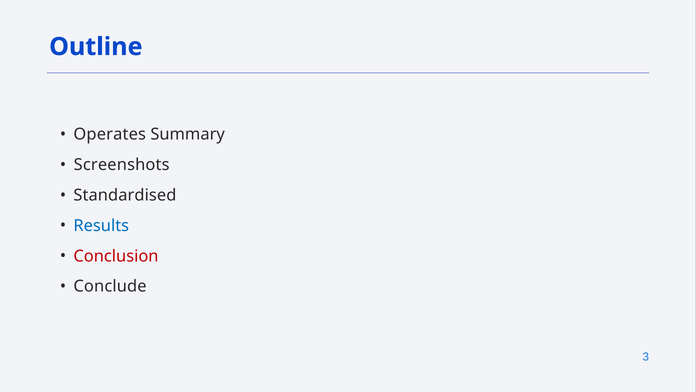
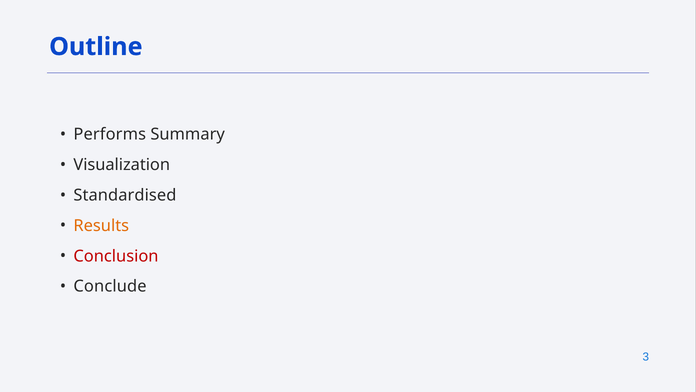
Operates: Operates -> Performs (110, 134)
Screenshots: Screenshots -> Visualization (122, 165)
Results colour: blue -> orange (101, 225)
